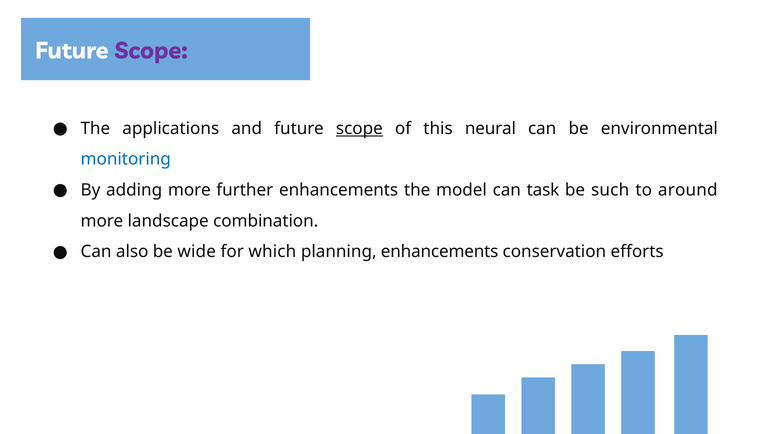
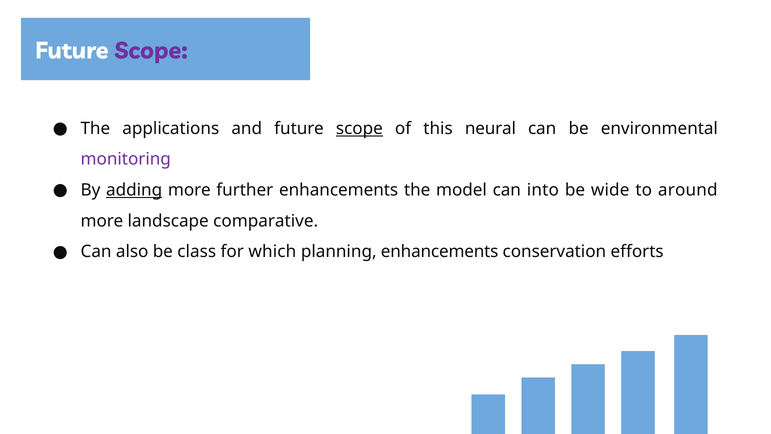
monitoring colour: blue -> purple (126, 159)
adding underline: none -> present (134, 190)
task: task -> into (543, 190)
such: such -> wide (610, 190)
combination: combination -> comparative (266, 221)
wide: wide -> class (197, 252)
